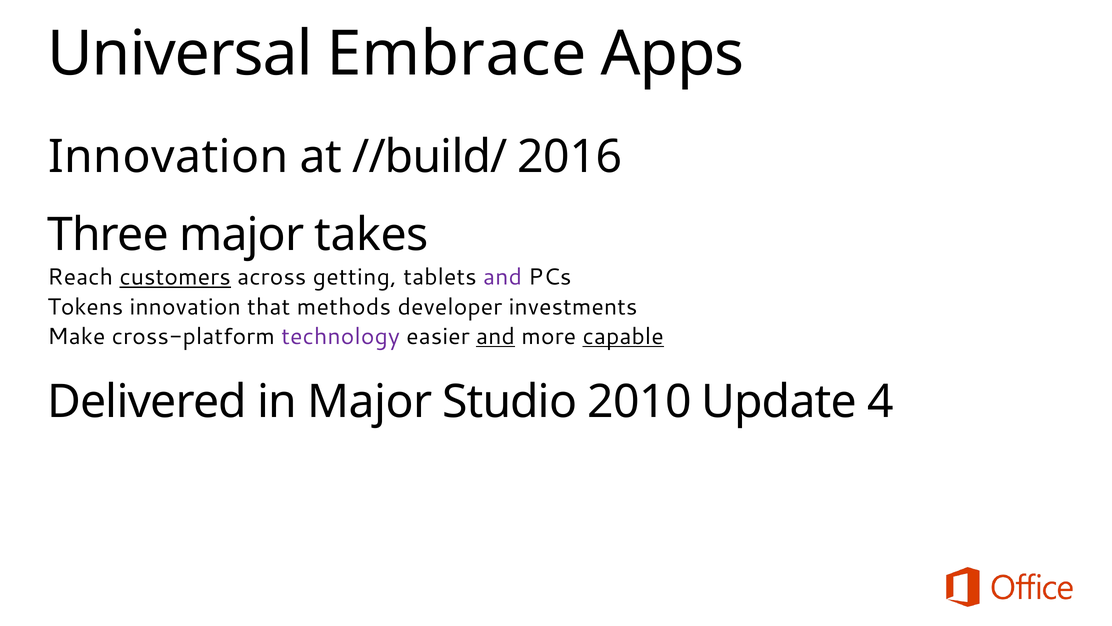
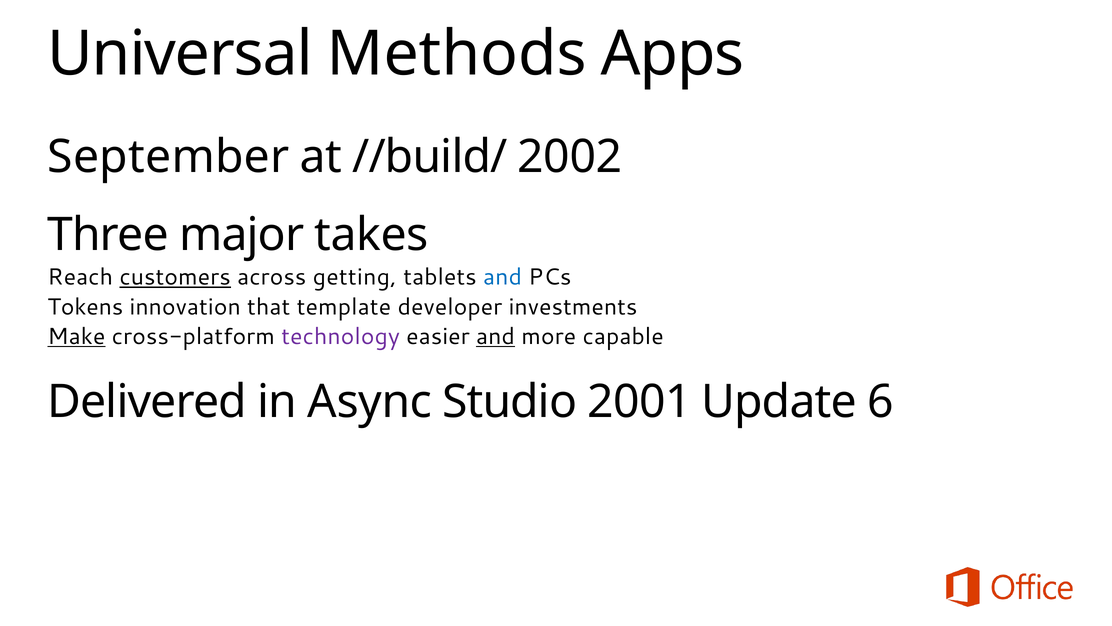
Embrace: Embrace -> Methods (457, 54)
Innovation: Innovation -> September (168, 157)
2016: 2016 -> 2002 (570, 157)
and colour: purple -> blue (503, 277)
methods: methods -> template (344, 307)
Make underline: none -> present (76, 336)
capable underline: present -> none (623, 336)
in Major: Major -> Async (370, 402)
2010: 2010 -> 2001 (639, 402)
4: 4 -> 6 (880, 402)
